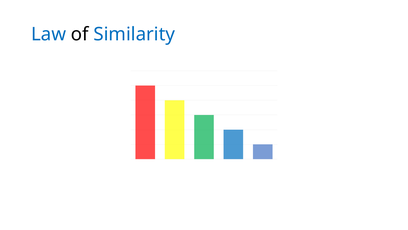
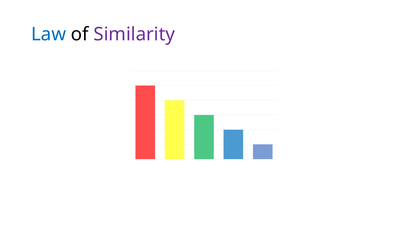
Similarity colour: blue -> purple (134, 34)
